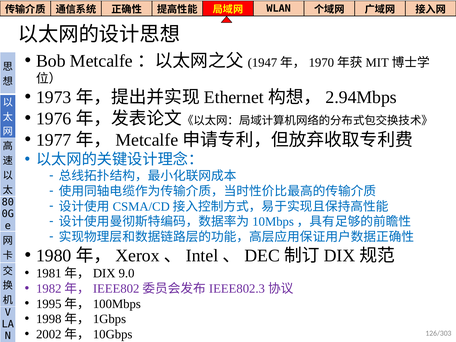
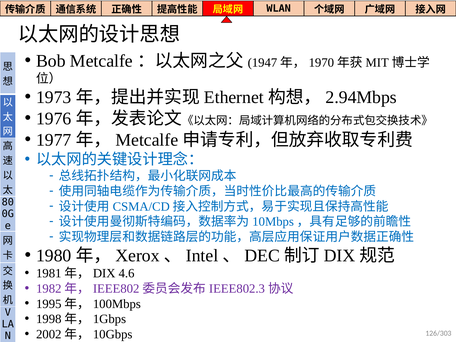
9.0: 9.0 -> 4.6 (127, 273)
